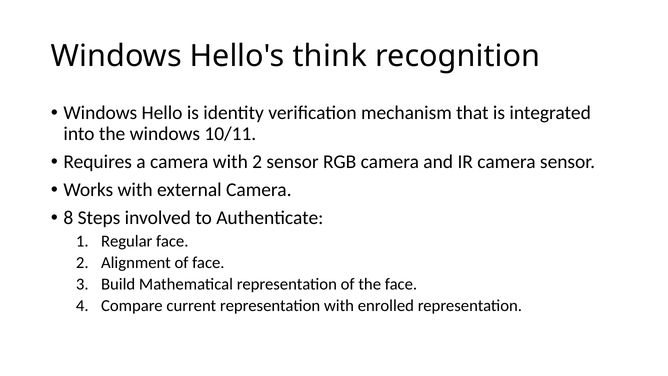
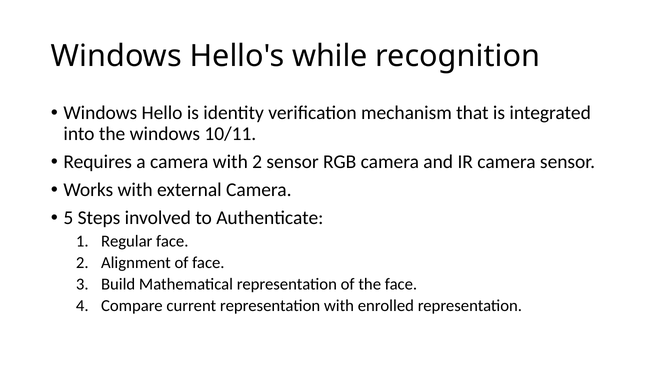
think: think -> while (330, 56)
8: 8 -> 5 (68, 218)
